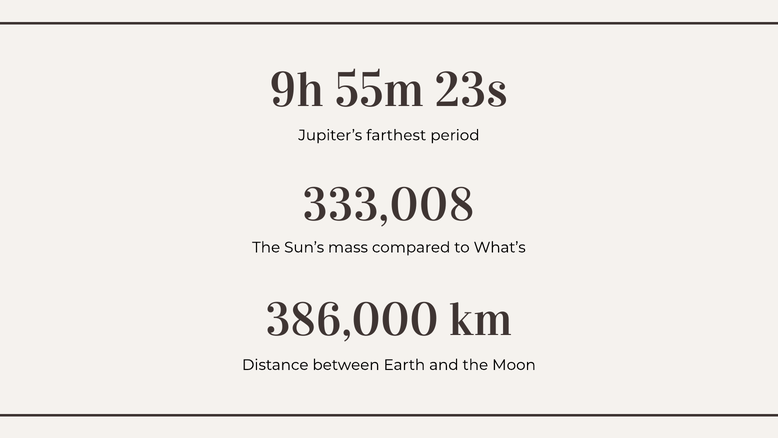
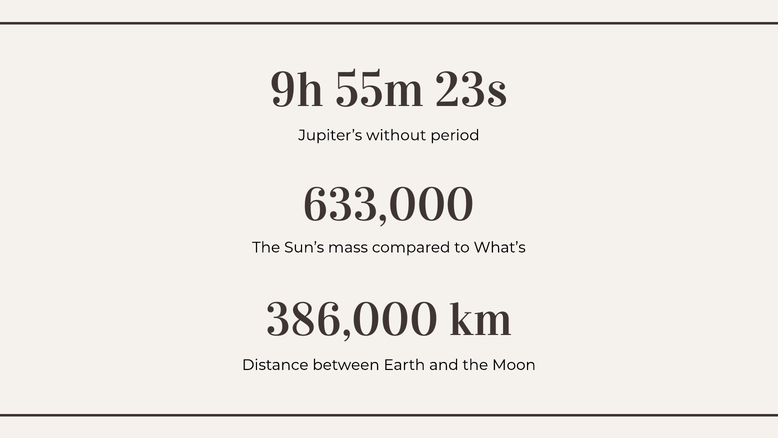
farthest: farthest -> without (396, 135)
333,008: 333,008 -> 633,000 (389, 205)
